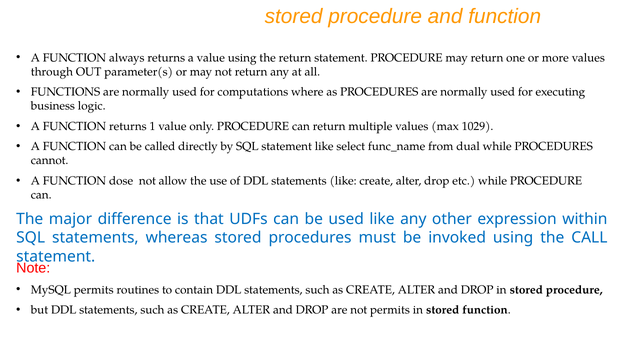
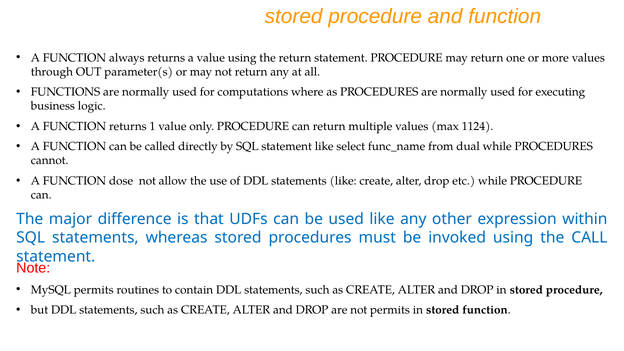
1029: 1029 -> 1124 (478, 126)
